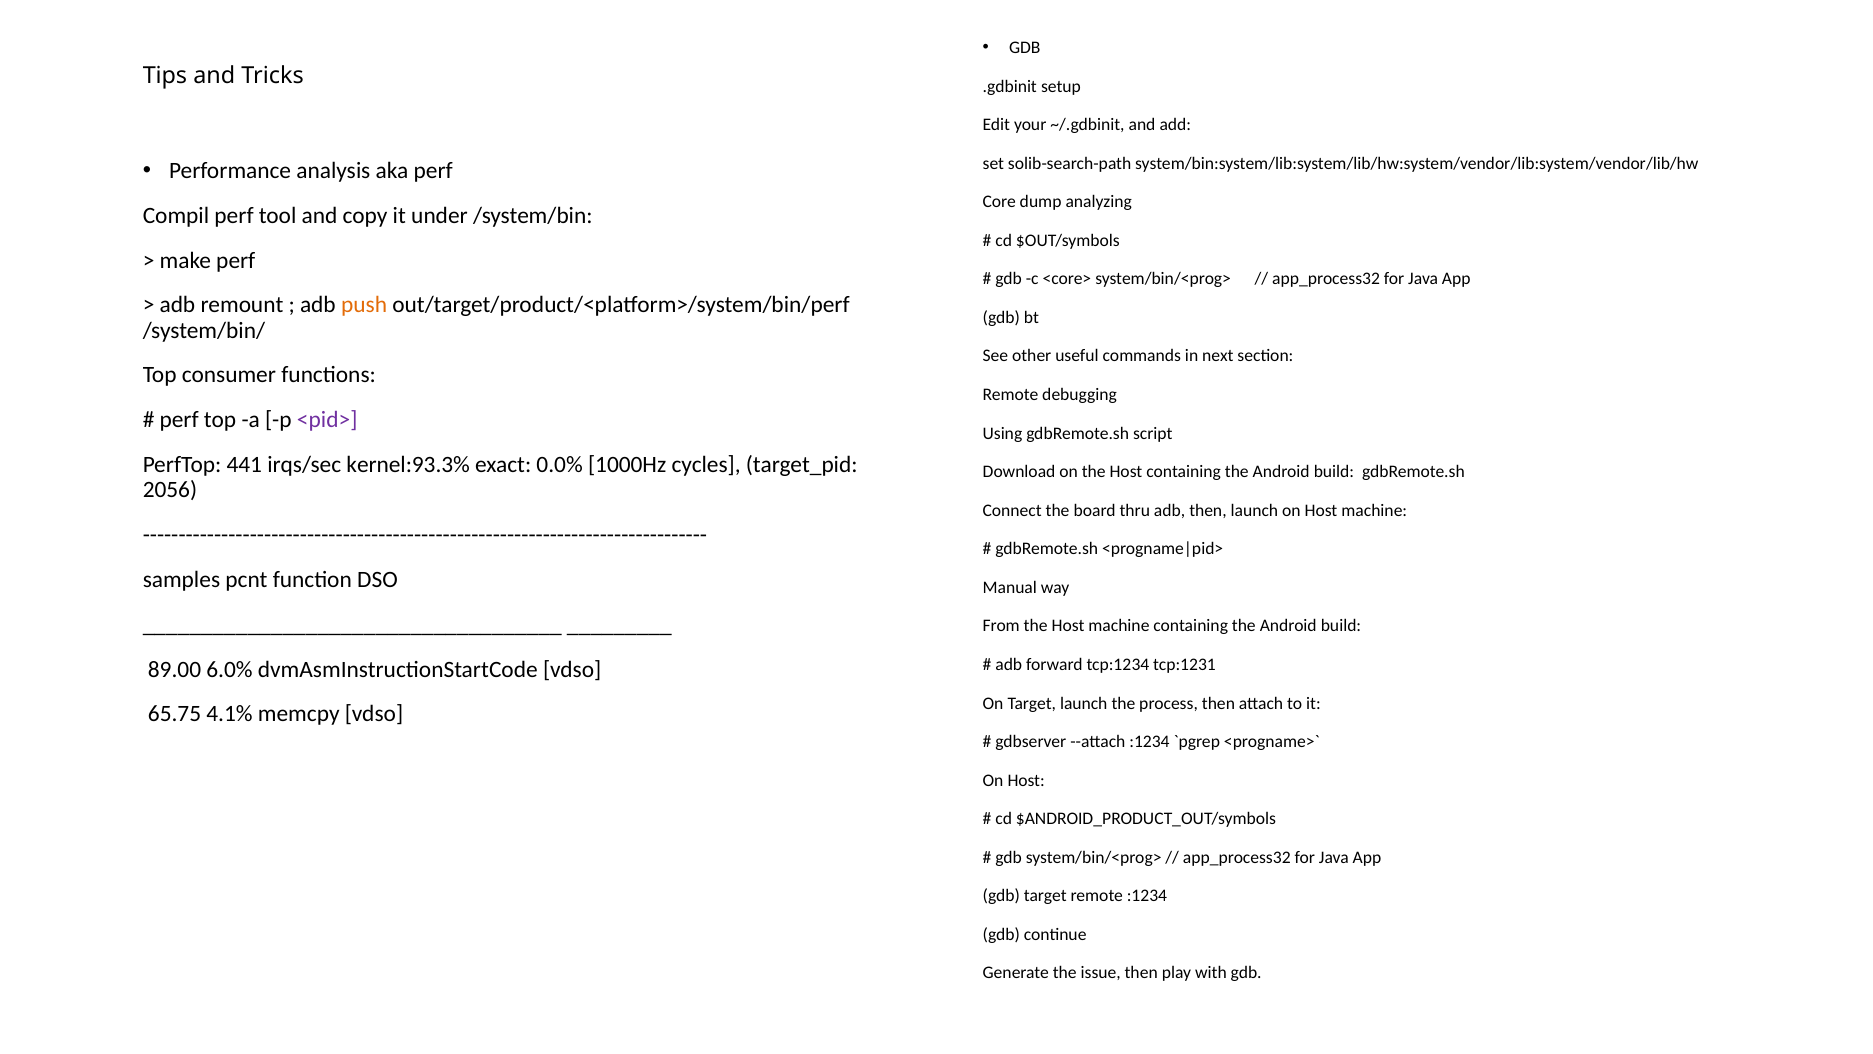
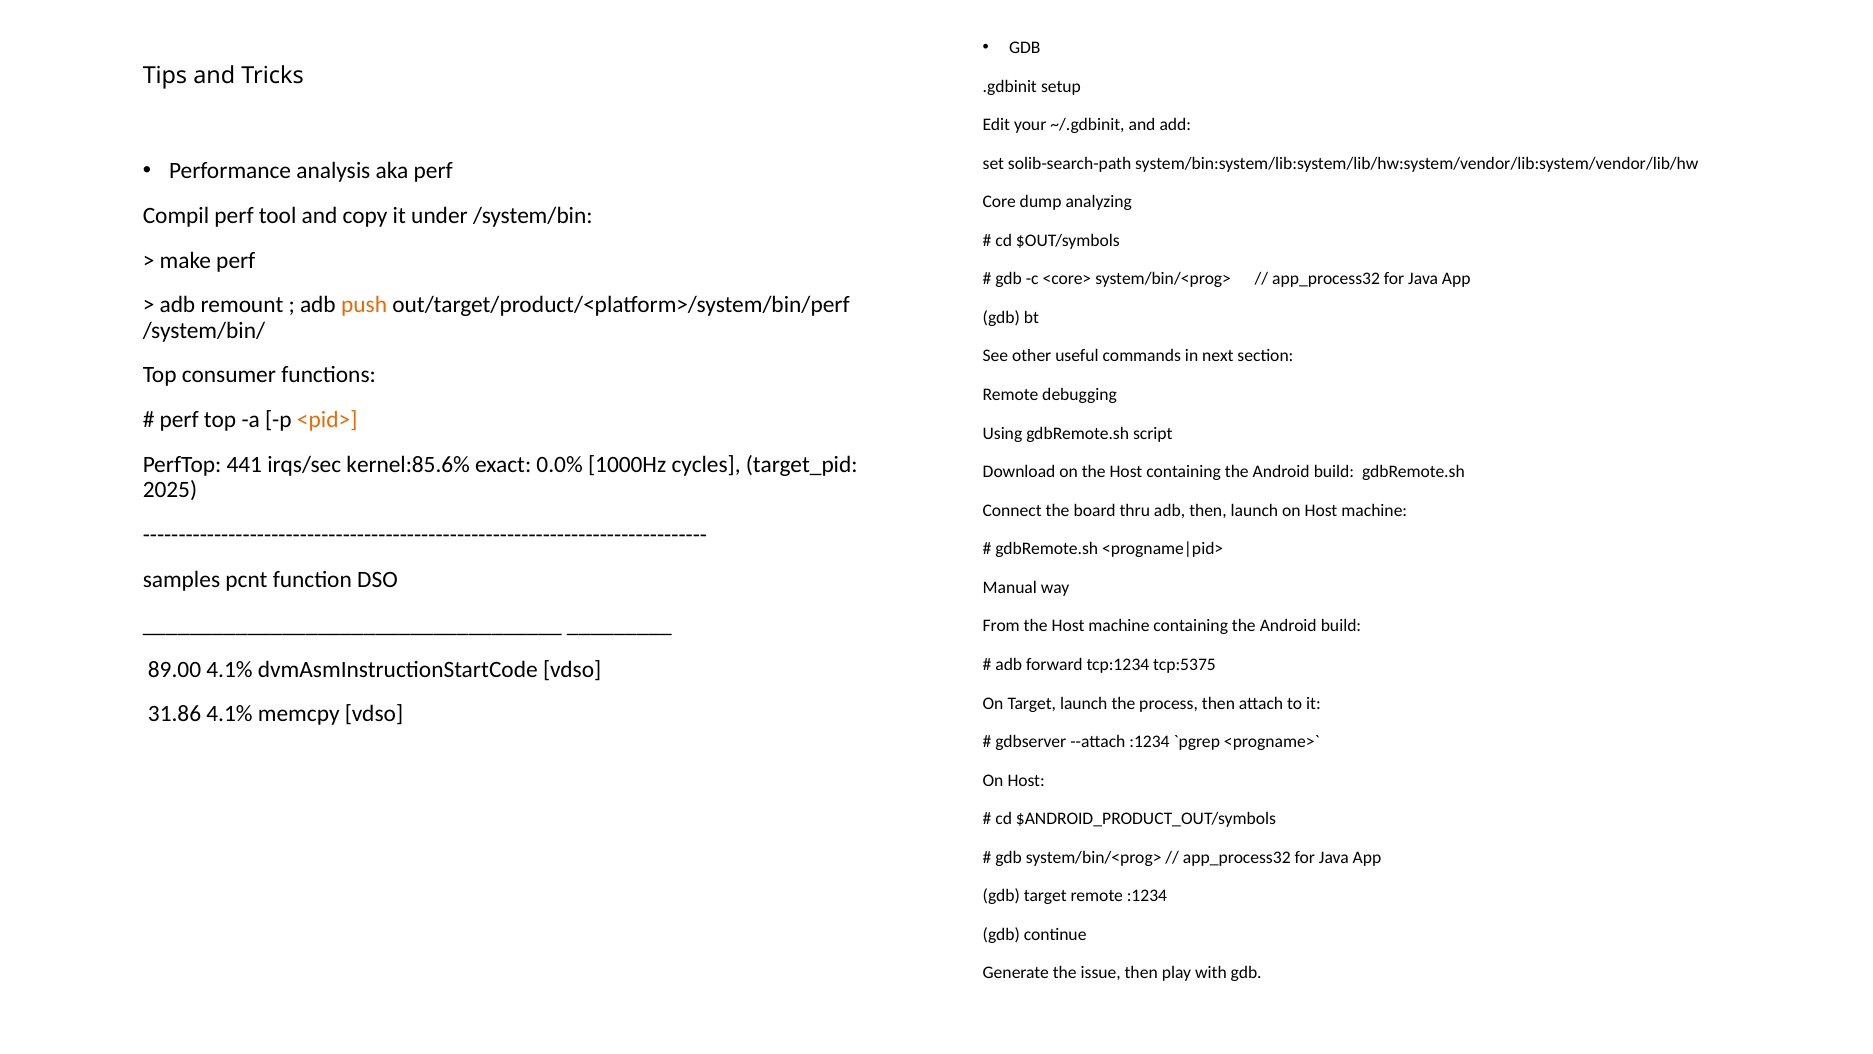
<pid> colour: purple -> orange (327, 420)
kernel:93.3%: kernel:93.3% -> kernel:85.6% (408, 465)
2056: 2056 -> 2025 (170, 490)
tcp:1231: tcp:1231 -> tcp:5375 (1184, 664)
89.00 6.0%: 6.0% -> 4.1% (230, 669)
65.75: 65.75 -> 31.86 (175, 714)
